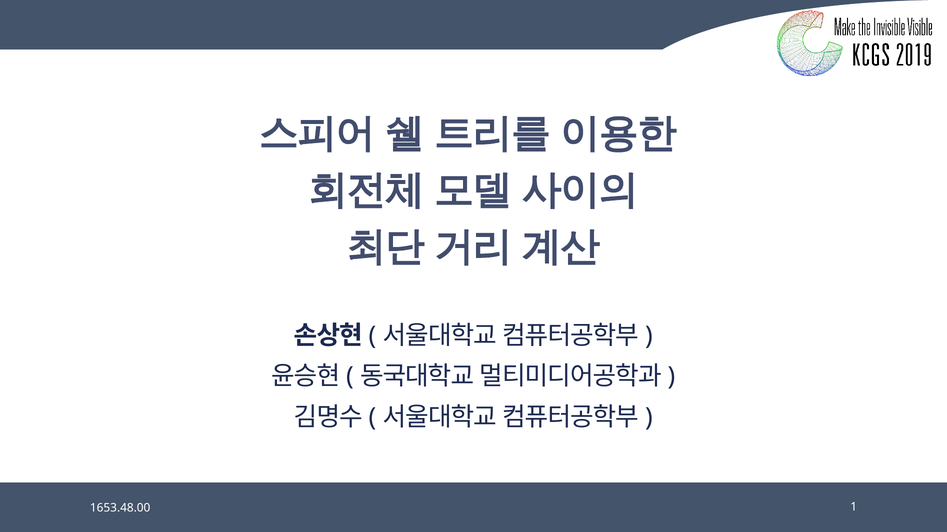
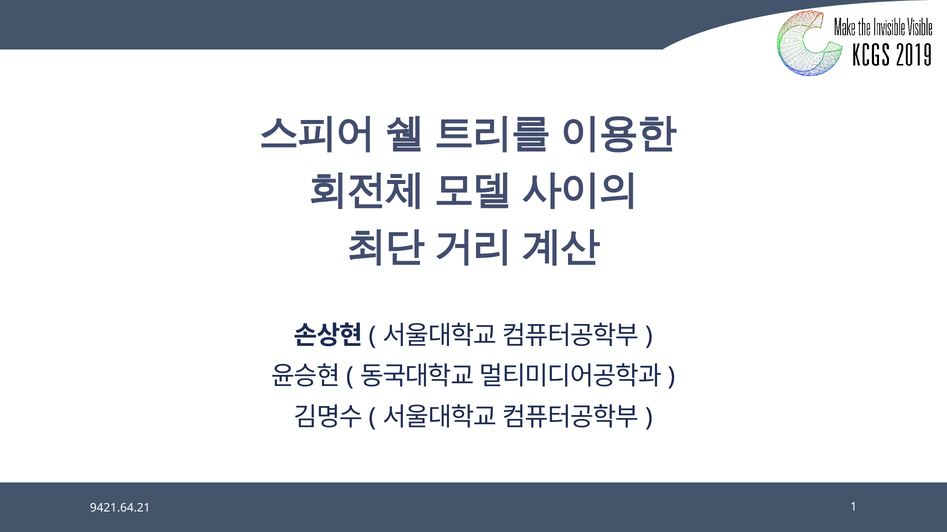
1653.48.00: 1653.48.00 -> 9421.64.21 (120, 509)
